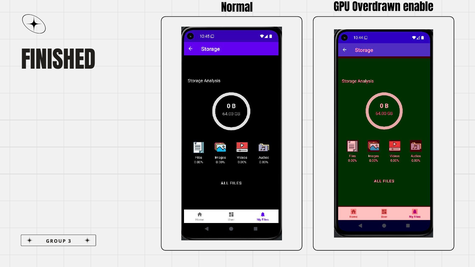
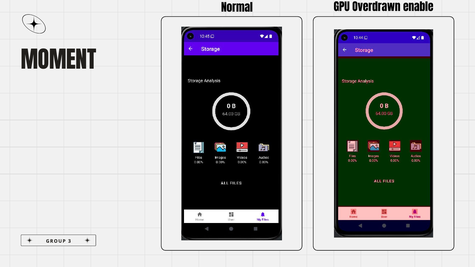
FINISHED: FINISHED -> MOMENT (59, 61)
